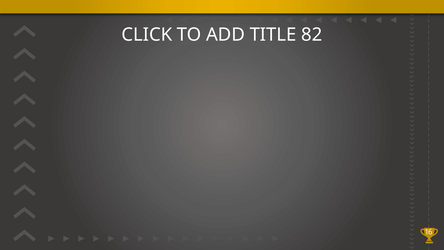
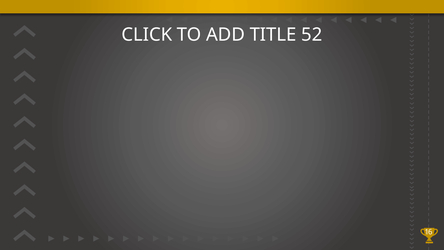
82: 82 -> 52 (312, 35)
